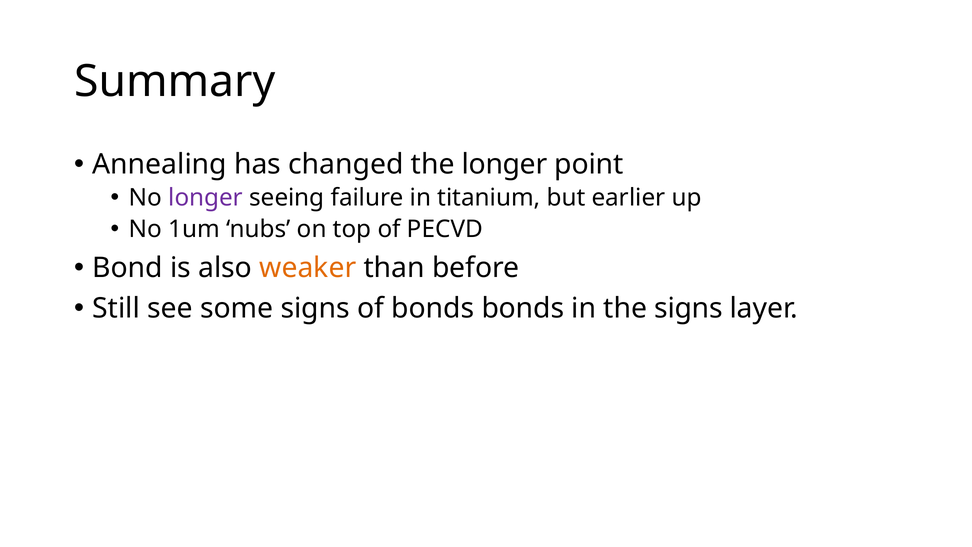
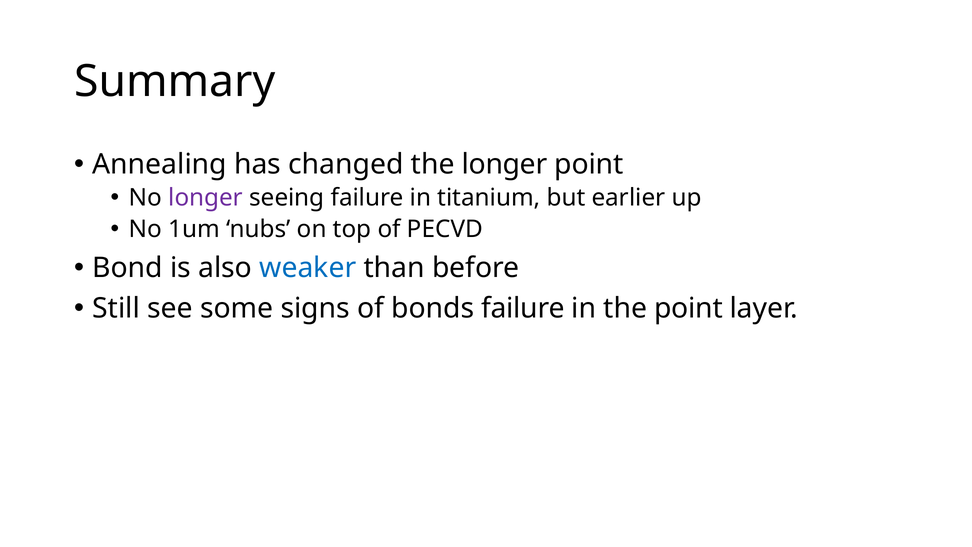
weaker colour: orange -> blue (308, 268)
bonds bonds: bonds -> failure (523, 308)
the signs: signs -> point (689, 308)
